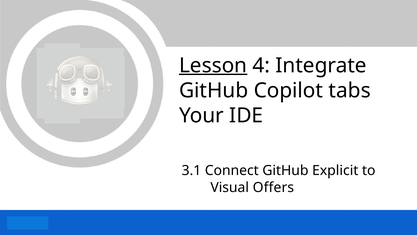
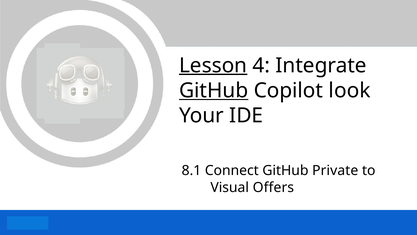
GitHub underline: none -> present (214, 90)
tabs: tabs -> look (350, 90)
3.1: 3.1 -> 8.1 (191, 170)
Explicit: Explicit -> Private (335, 170)
